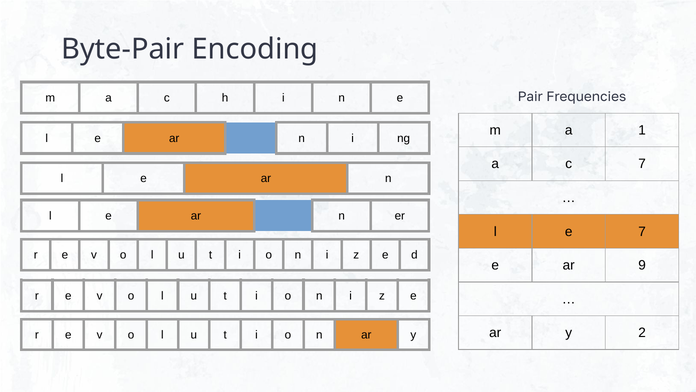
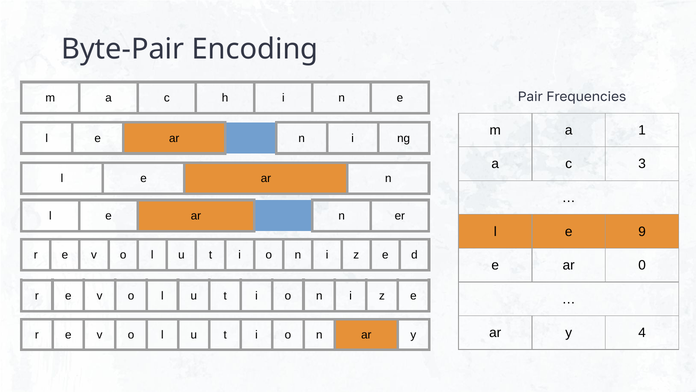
c 7: 7 -> 3 (642, 164)
e 7: 7 -> 9 (642, 231)
9: 9 -> 0 (642, 265)
2: 2 -> 4 (642, 332)
